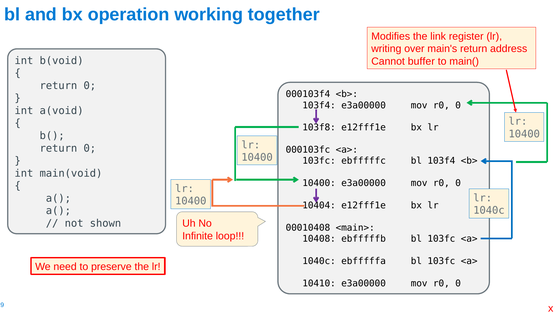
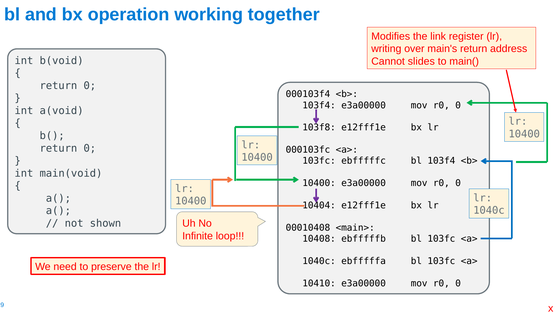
buffer: buffer -> slides (421, 61)
